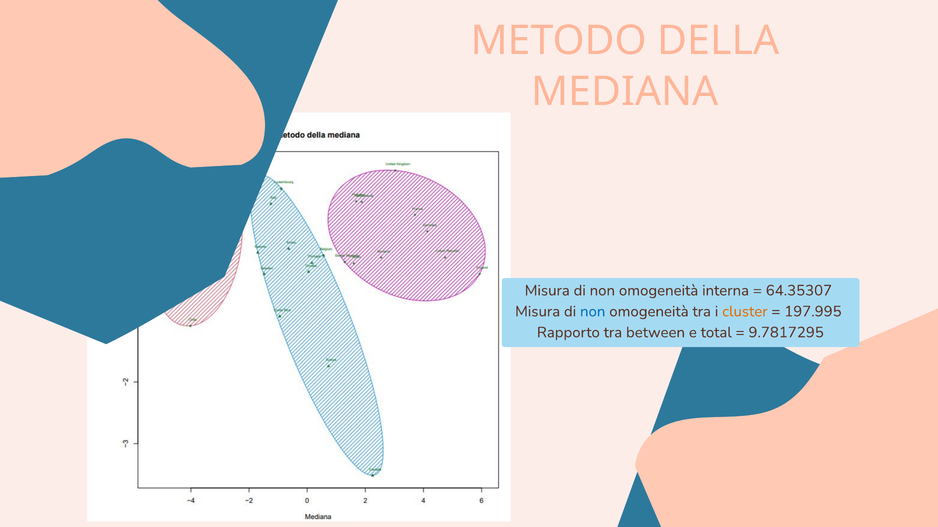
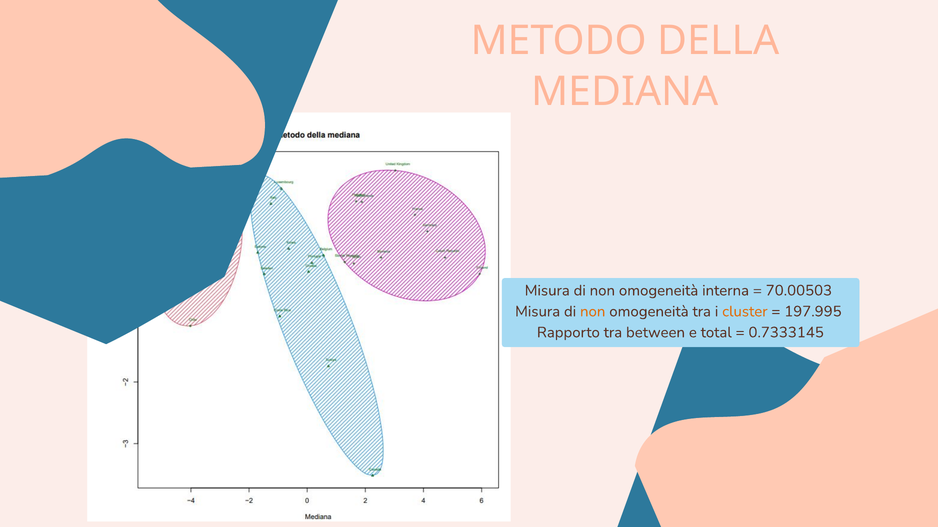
64.35307: 64.35307 -> 70.00503 (799, 291)
non colour: blue -> orange (593, 312)
9.7817295: 9.7817295 -> 0.7333145 (786, 333)
